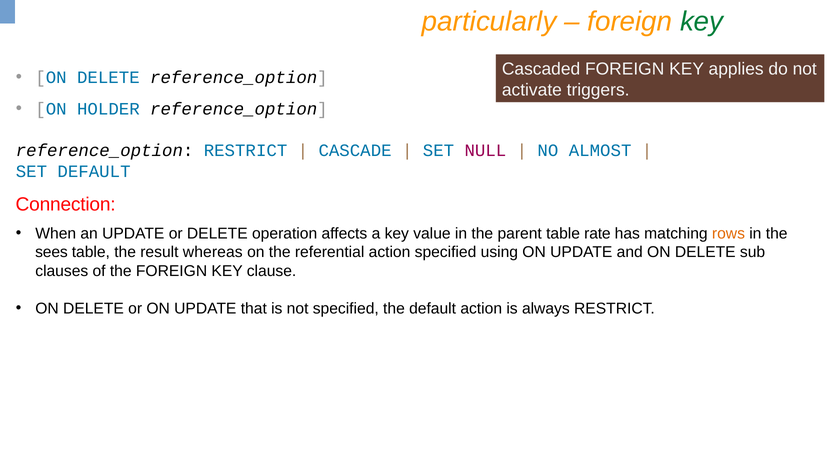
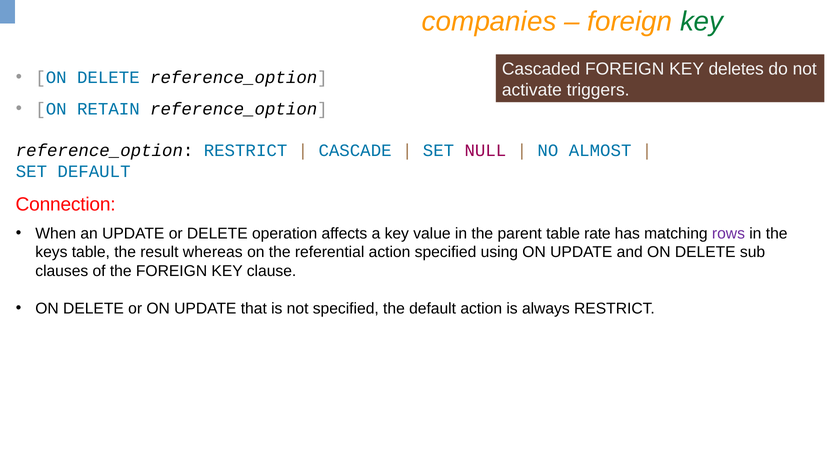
particularly: particularly -> companies (489, 22)
applies: applies -> deletes (736, 69)
HOLDER: HOLDER -> RETAIN (108, 109)
rows colour: orange -> purple (728, 234)
sees: sees -> keys (51, 252)
